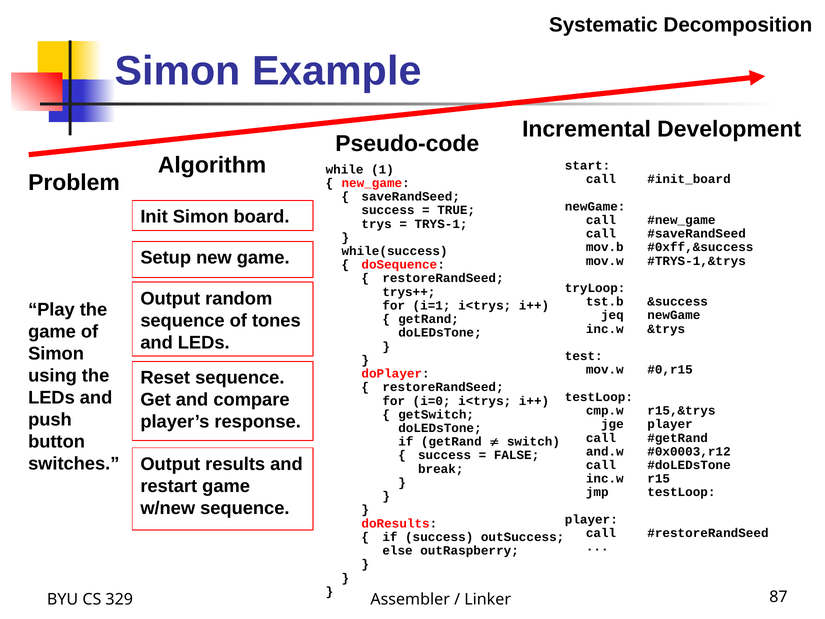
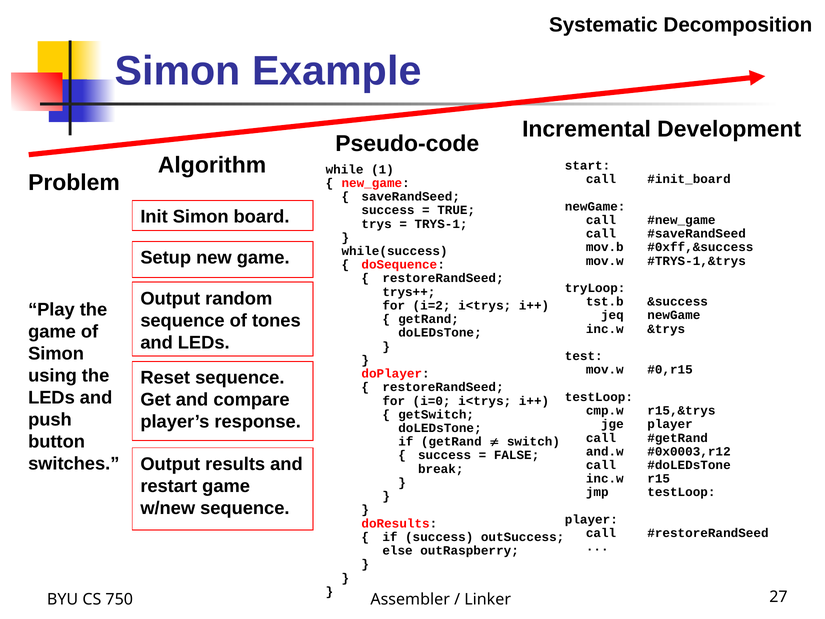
i=1: i=1 -> i=2 (432, 305)
329: 329 -> 750 (119, 599)
87: 87 -> 27 (778, 597)
